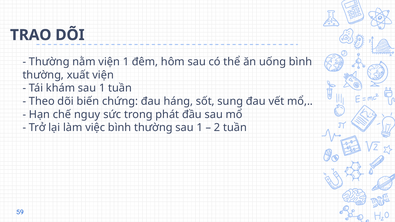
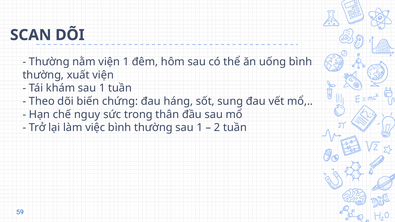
TRAO: TRAO -> SCAN (31, 35)
phát: phát -> thân (167, 115)
